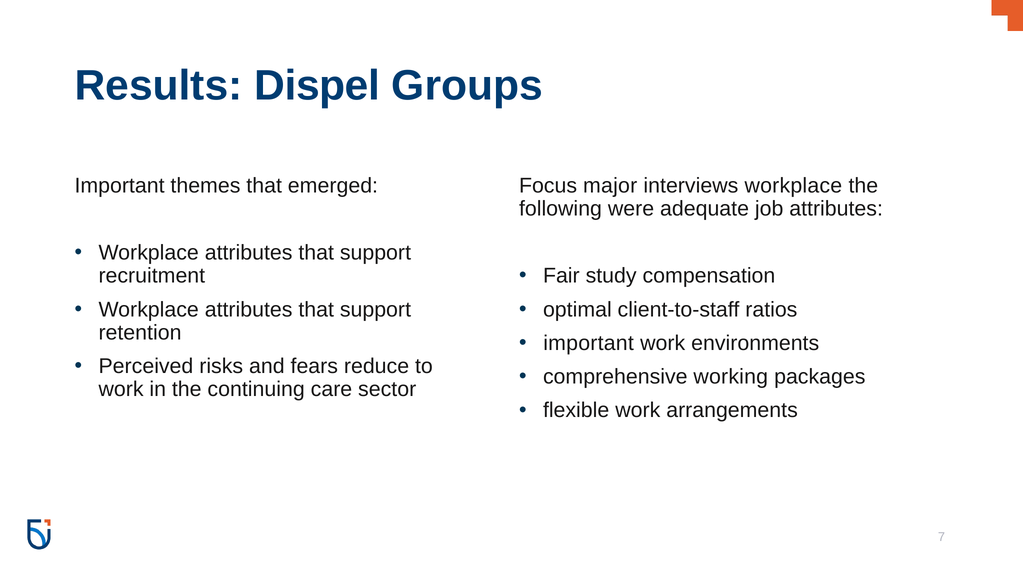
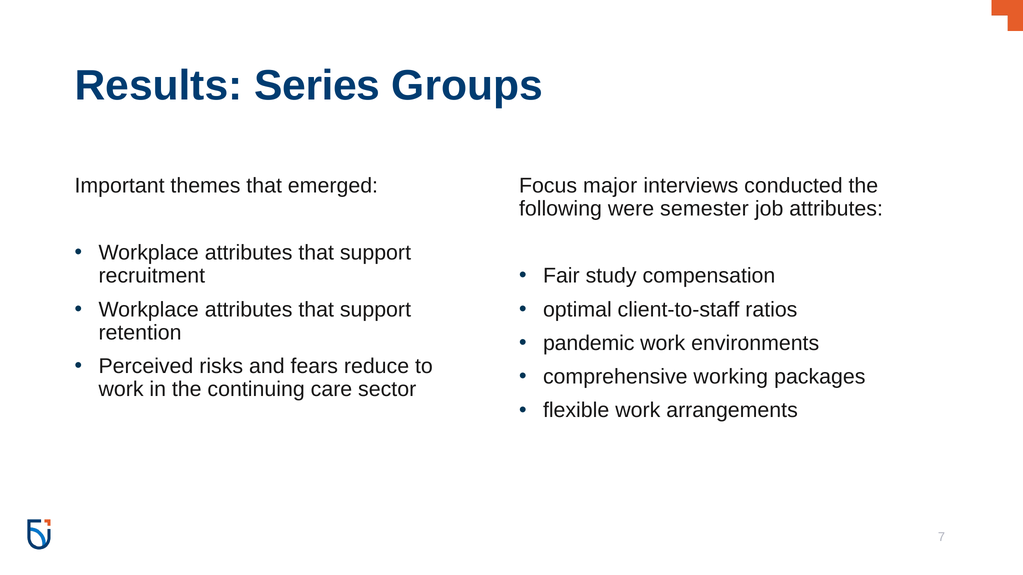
Dispel: Dispel -> Series (317, 86)
interviews workplace: workplace -> conducted (793, 186)
adequate: adequate -> semester (704, 209)
important: important -> pandemic (589, 343)
